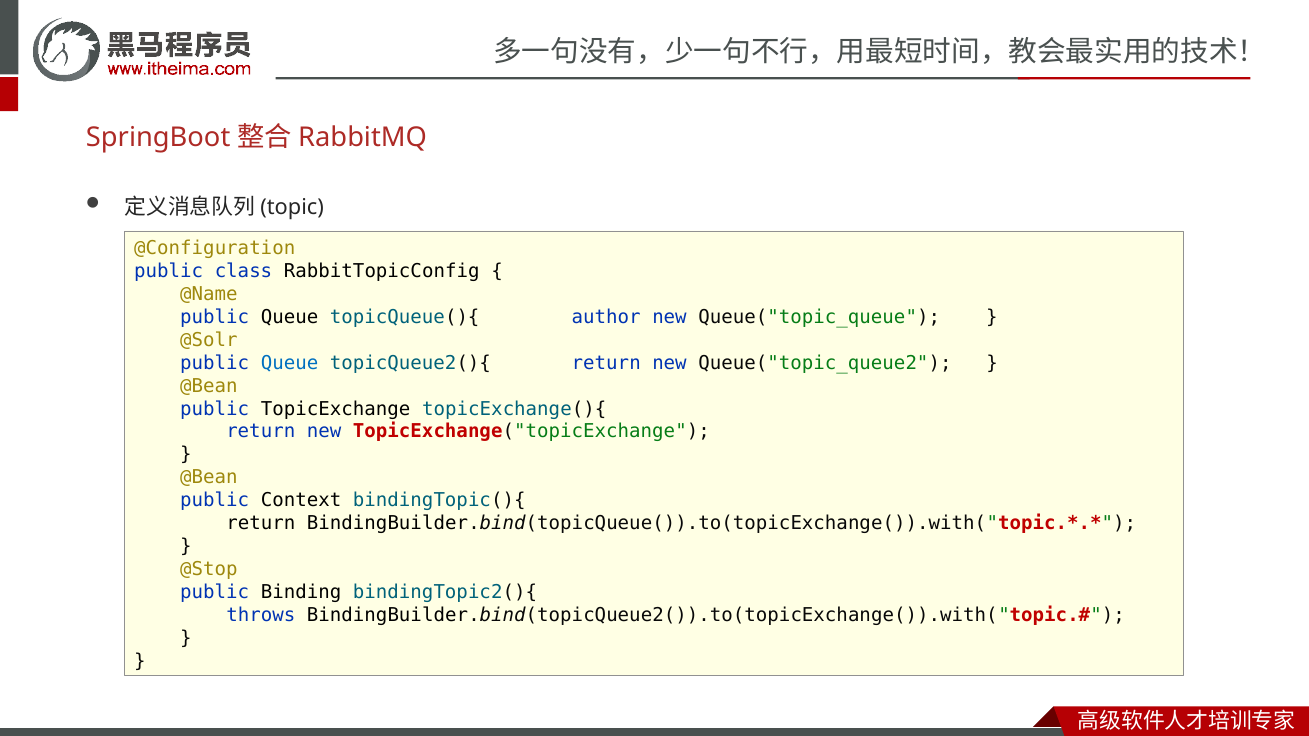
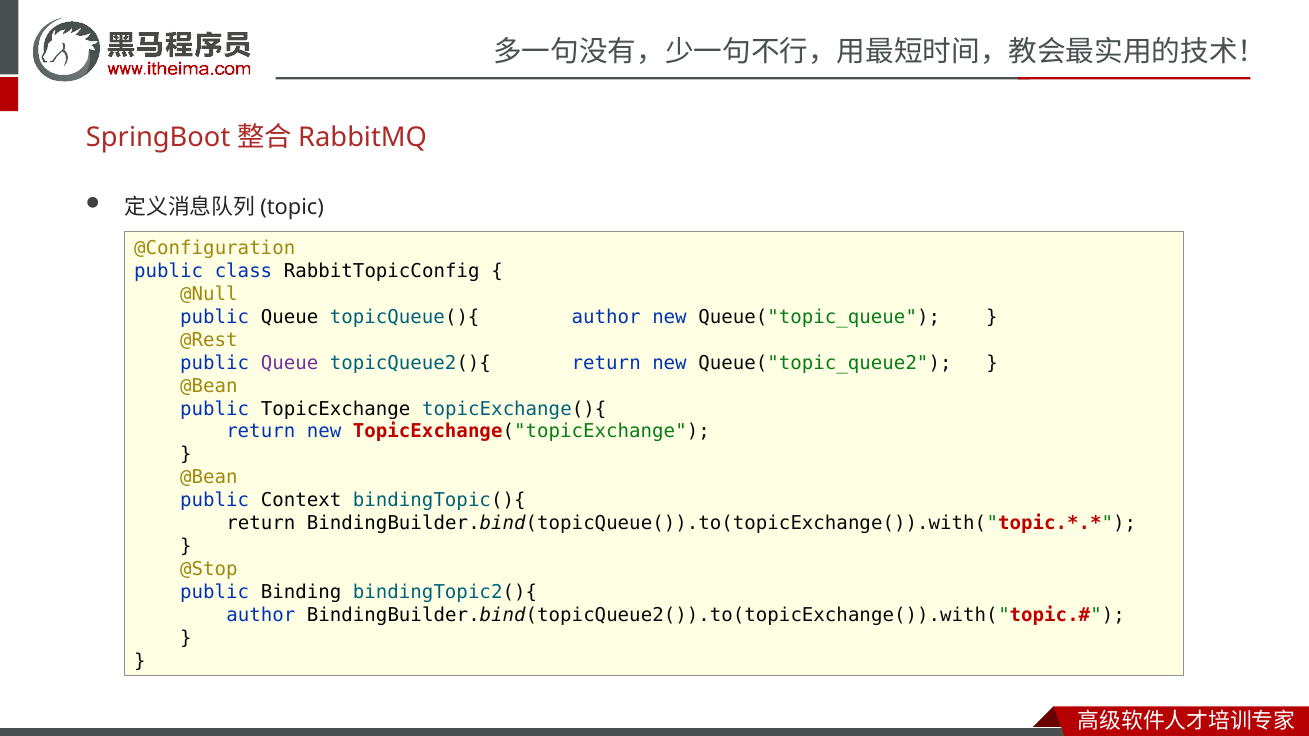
@Name: @Name -> @Null (209, 294)
@Solr: @Solr -> @Rest (209, 340)
Queue colour: blue -> purple (290, 363)
throws: throws -> author (261, 615)
